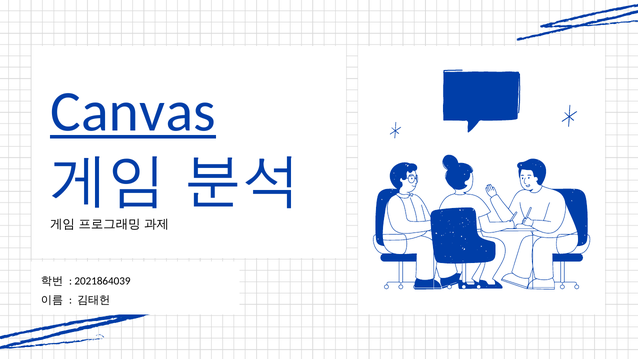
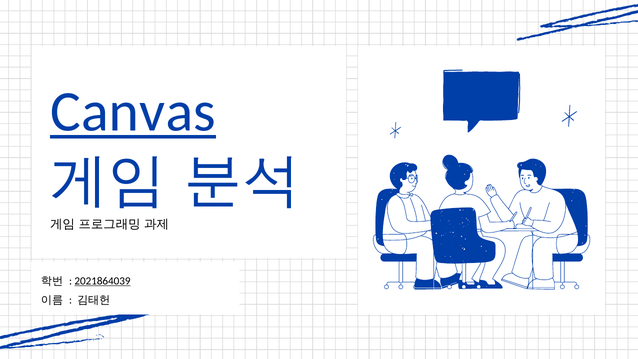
2021864039 underline: none -> present (102, 281)
